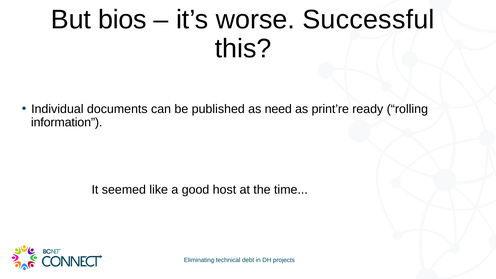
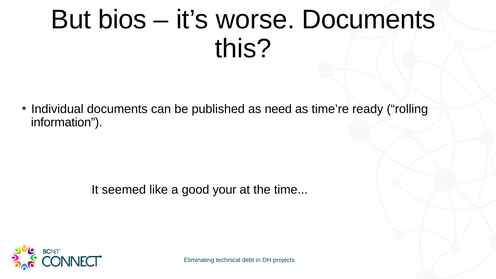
worse Successful: Successful -> Documents (369, 20)
print’re: print’re -> time’re (330, 109)
host: host -> your (225, 190)
